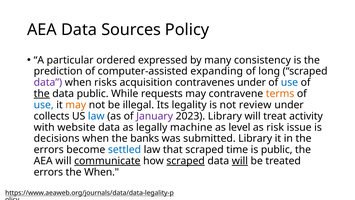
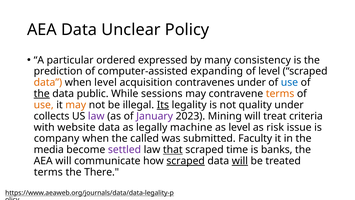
Sources: Sources -> Unclear (131, 30)
of long: long -> level (269, 71)
data colour: purple -> orange (48, 82)
when risks: risks -> level (106, 82)
requests: requests -> sessions (162, 94)
use colour: blue -> orange (44, 105)
Its underline: none -> present (163, 105)
review: review -> quality (255, 105)
law colour: blue -> purple (96, 116)
2023 Library: Library -> Mining (225, 116)
activity: activity -> criteria (306, 116)
decisions: decisions -> company (57, 138)
banks: banks -> called (145, 138)
submitted Library: Library -> Faculty (255, 138)
errors: errors -> media (49, 149)
settled colour: blue -> purple (124, 149)
that underline: none -> present (173, 149)
is public: public -> banks (277, 149)
communicate underline: present -> none (107, 161)
errors: errors -> terms (48, 172)
the When: When -> There (102, 172)
